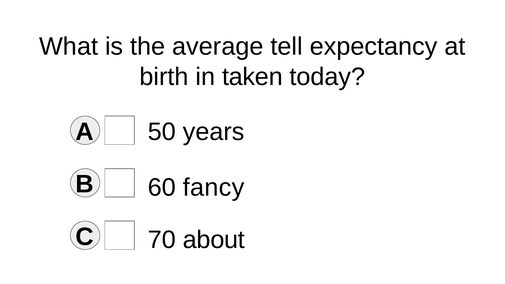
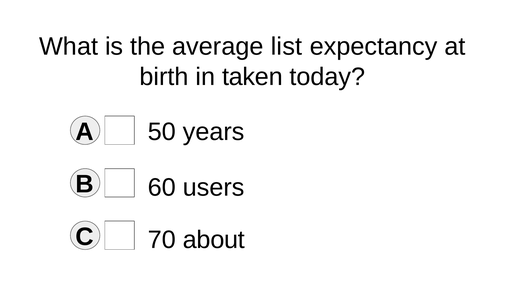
tell: tell -> list (286, 47)
fancy: fancy -> users (214, 187)
